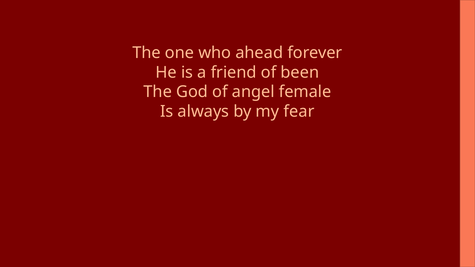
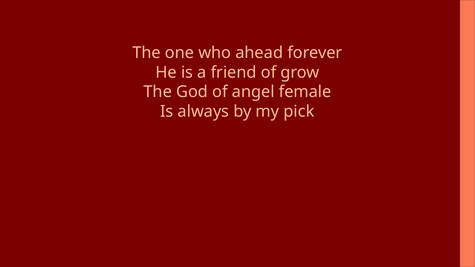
been: been -> grow (300, 72)
fear: fear -> pick (299, 112)
